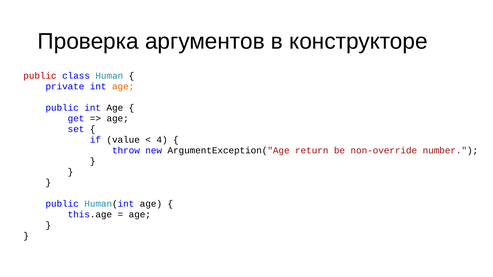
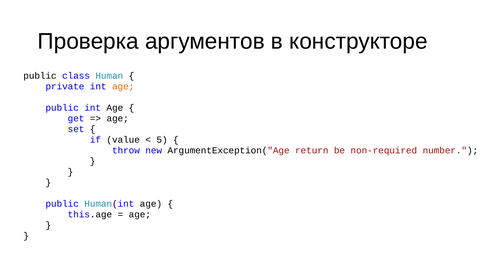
public colour: red -> black (40, 76)
4: 4 -> 5 (162, 140)
non-override: non-override -> non-required (384, 151)
